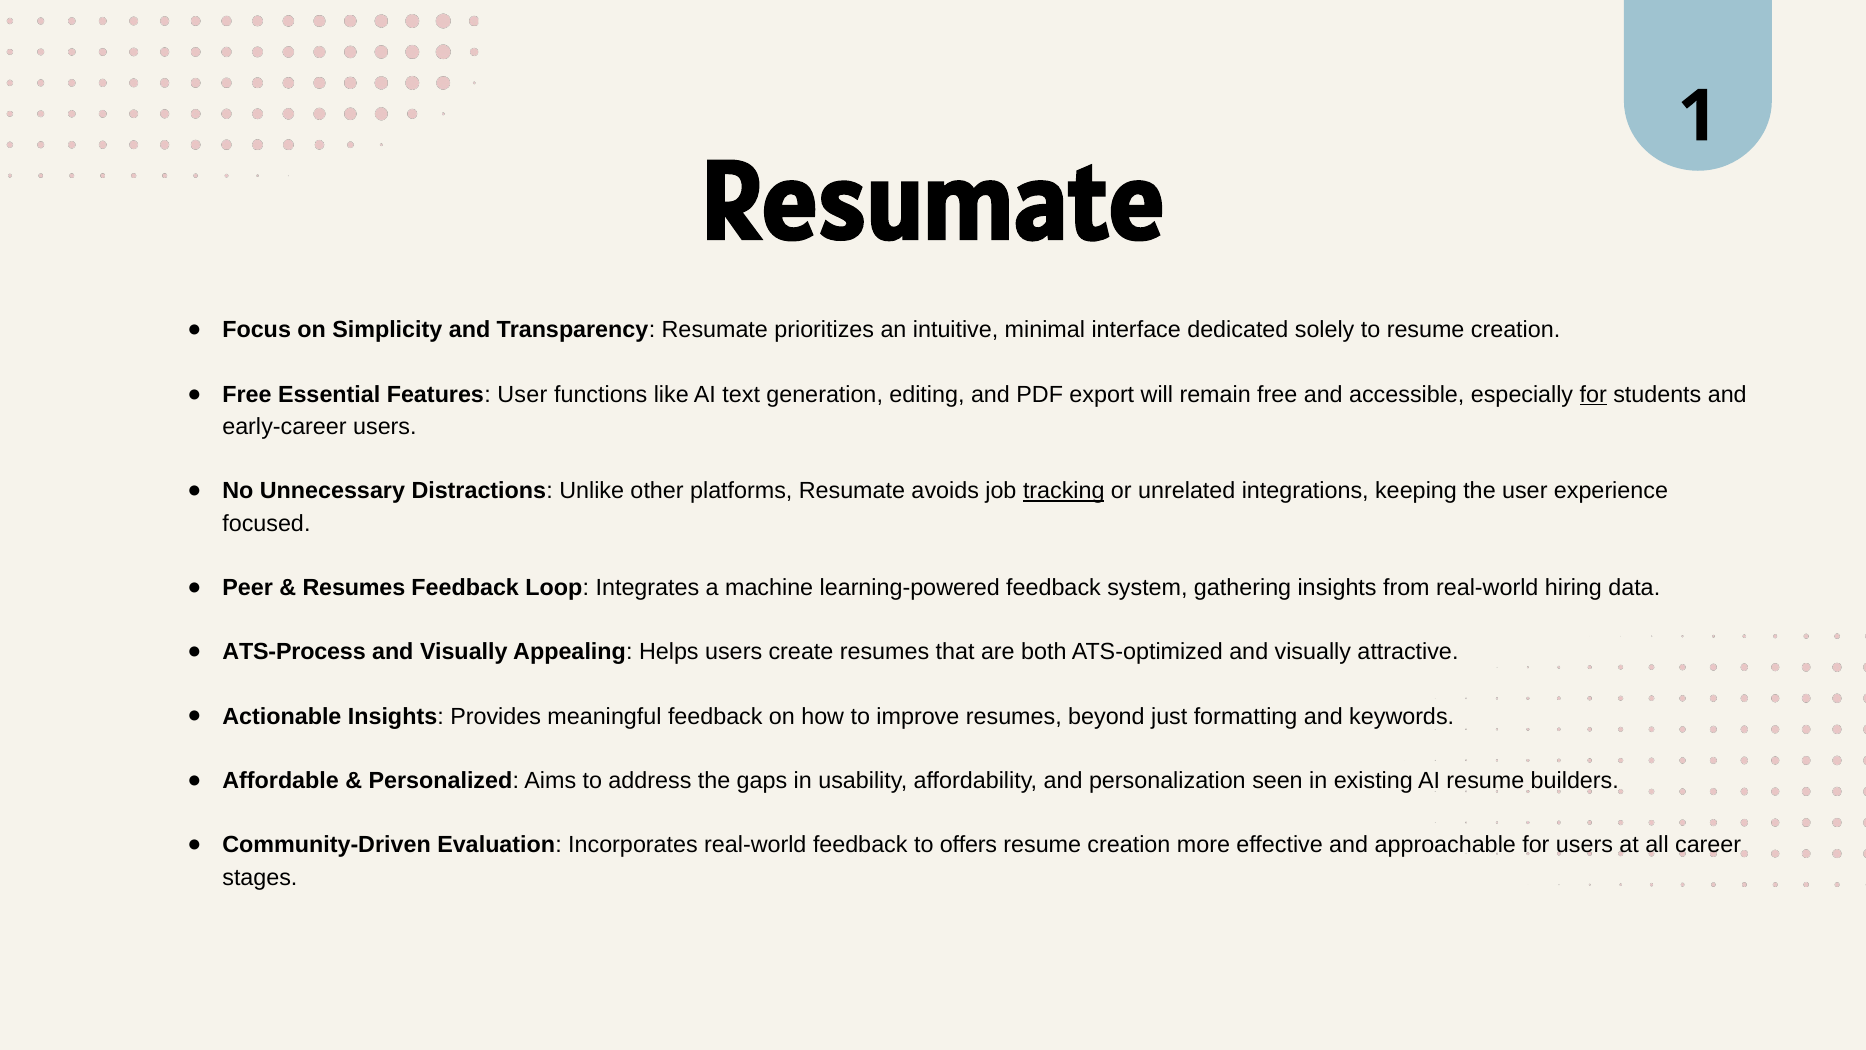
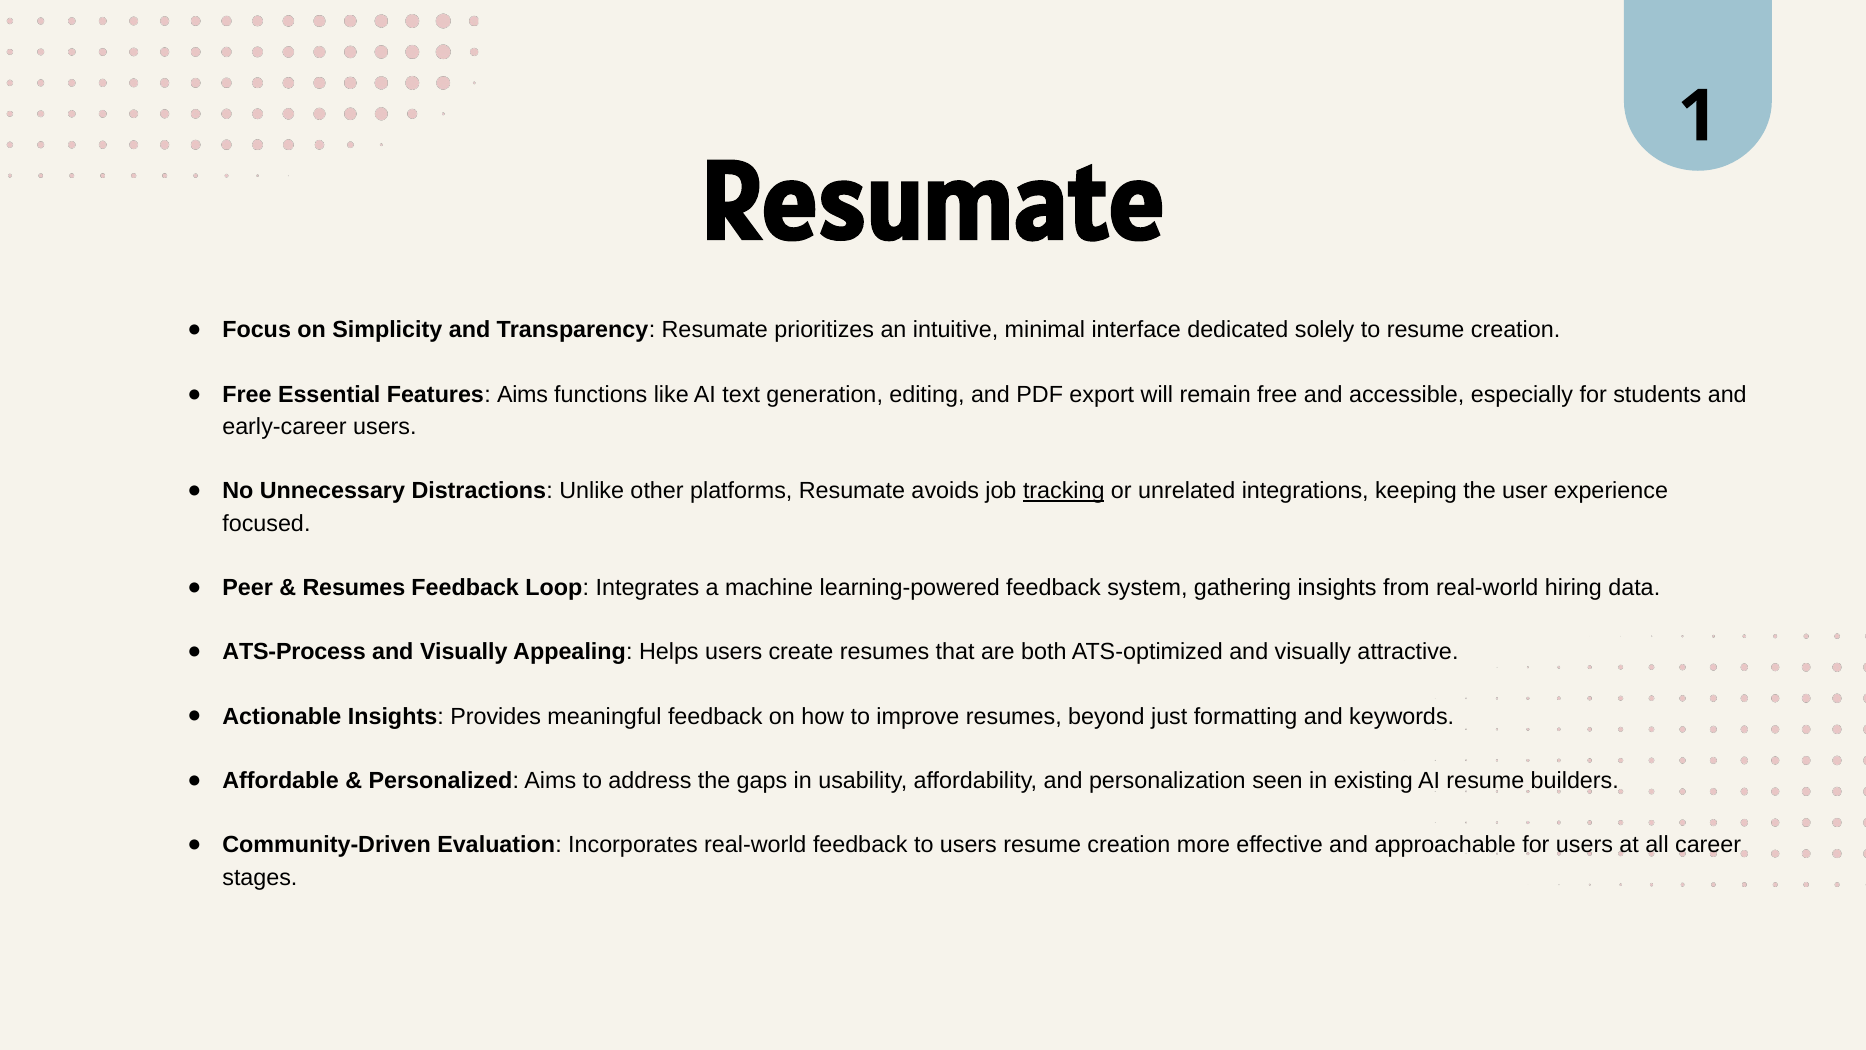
Features User: User -> Aims (523, 394)
for underline: present -> none (1593, 394)
to offers: offers -> users (968, 845)
